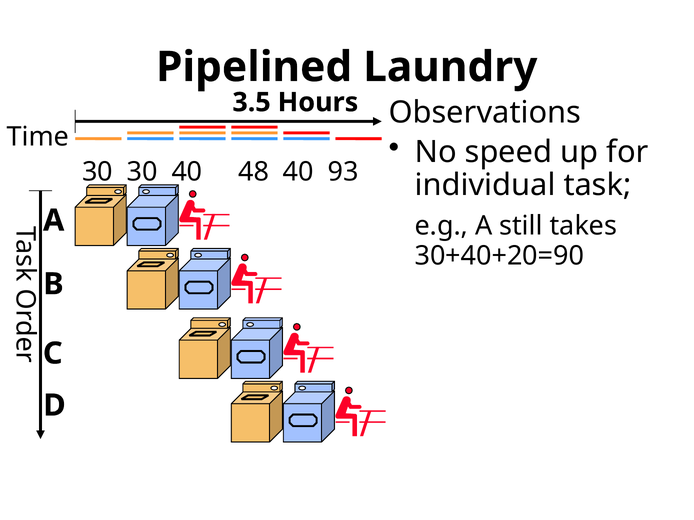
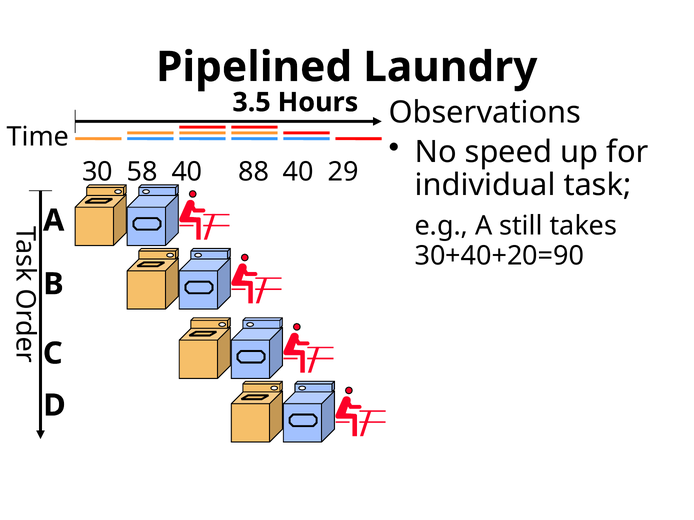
30 30: 30 -> 58 (142, 172)
48: 48 -> 88 (254, 172)
93: 93 -> 29 (343, 172)
